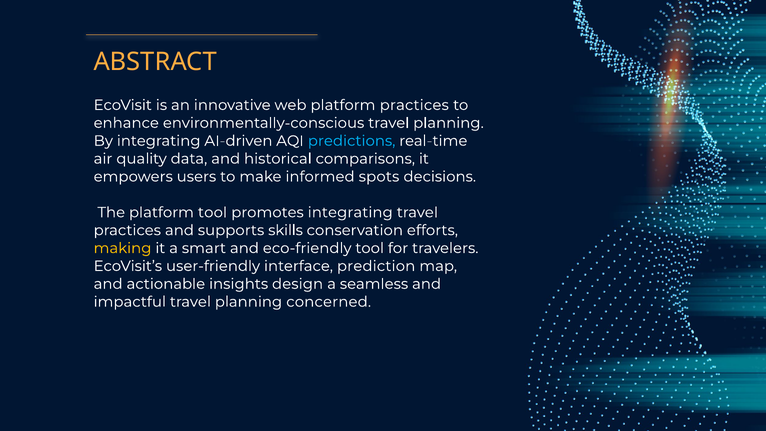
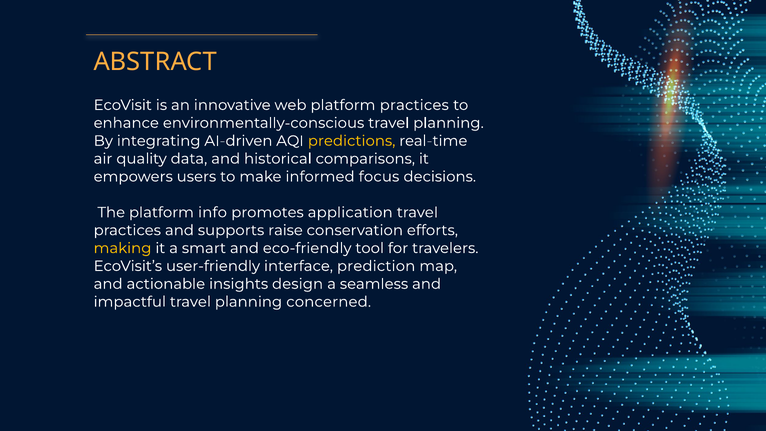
predictions colour: light blue -> yellow (352, 141)
spots: spots -> focus (379, 177)
platform tool: tool -> info (213, 212)
promotes integrating: integrating -> application (350, 212)
skills: skills -> raise (286, 230)
